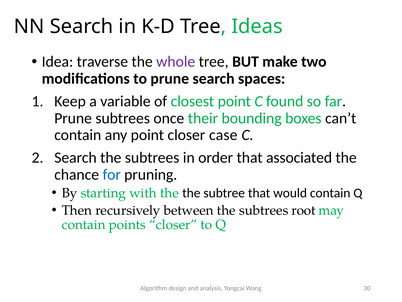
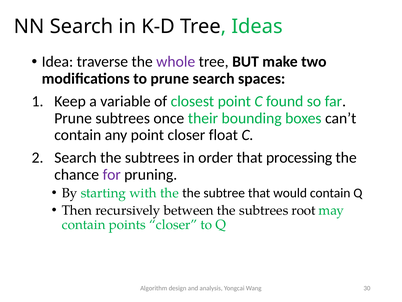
case: case -> float (223, 135)
associated: associated -> processing (299, 157)
for colour: blue -> purple (112, 174)
